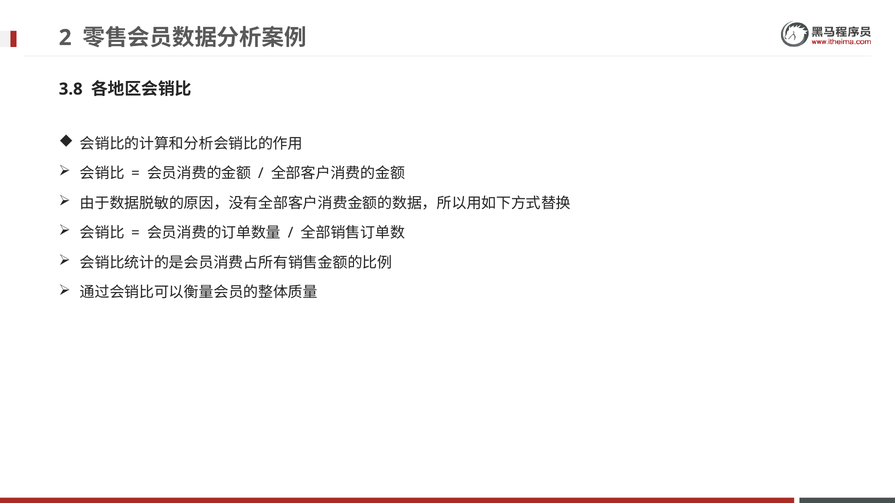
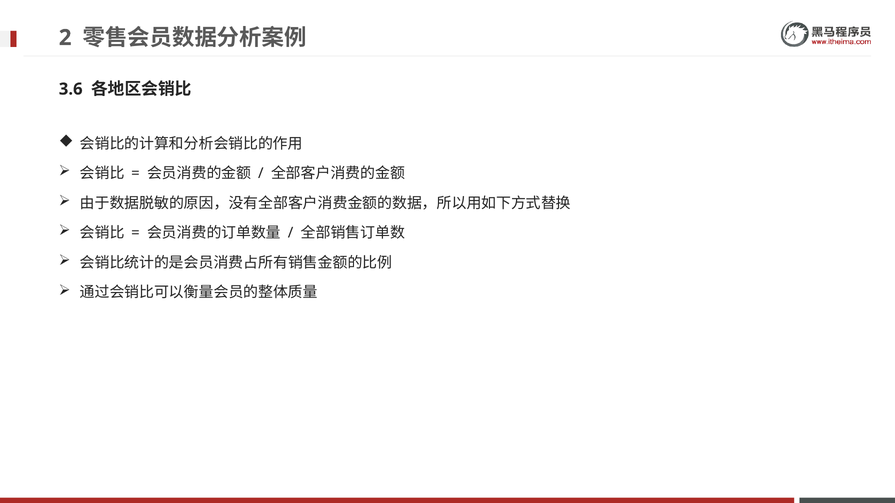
3.8: 3.8 -> 3.6 (71, 89)
